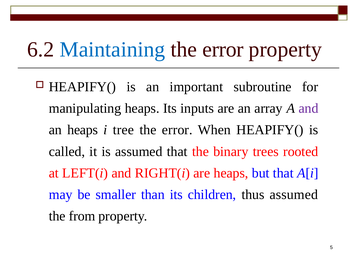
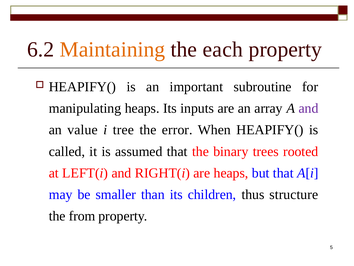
Maintaining colour: blue -> orange (112, 50)
error: error -> each (223, 50)
an heaps: heaps -> value (83, 130)
thus assumed: assumed -> structure (294, 194)
